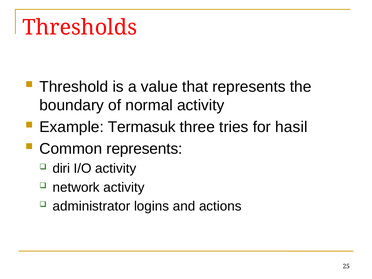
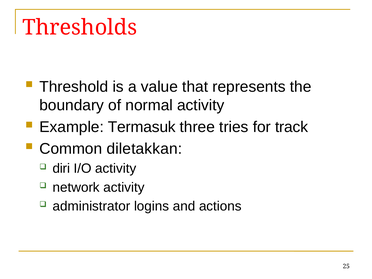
hasil: hasil -> track (292, 127)
Common represents: represents -> diletakkan (144, 149)
